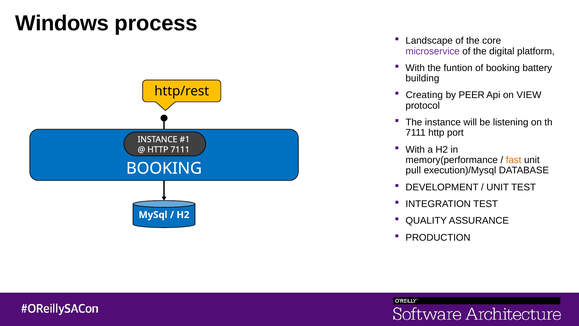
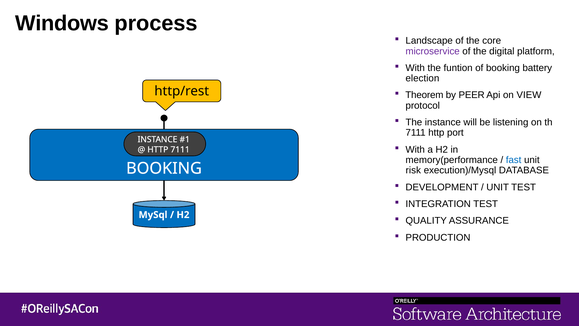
building: building -> election (422, 78)
Creating: Creating -> Theorem (424, 95)
fast colour: orange -> blue (514, 160)
pull: pull -> risk (413, 170)
